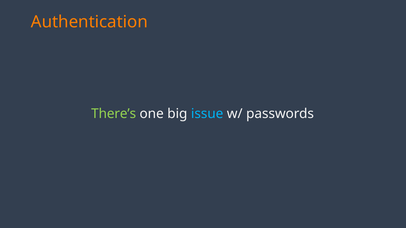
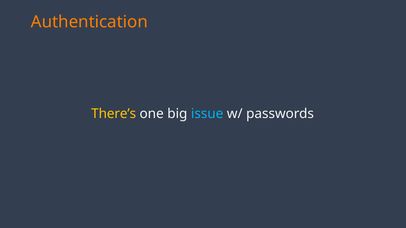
There’s colour: light green -> yellow (114, 114)
